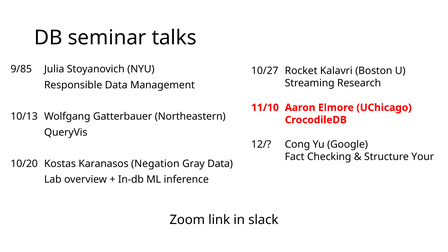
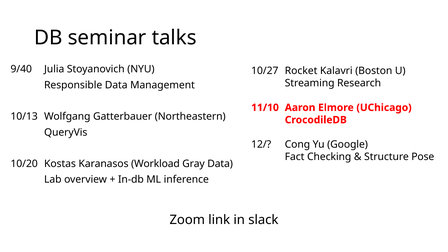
9/85: 9/85 -> 9/40 (21, 69)
Your: Your -> Pose (423, 157)
Negation: Negation -> Workload (155, 164)
